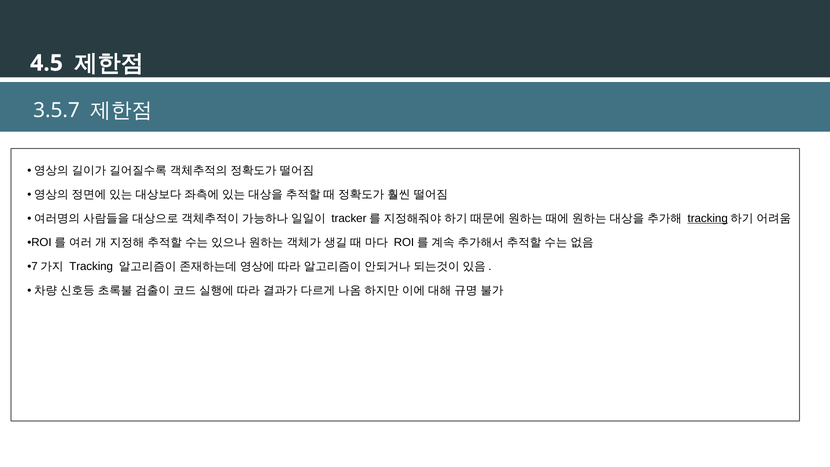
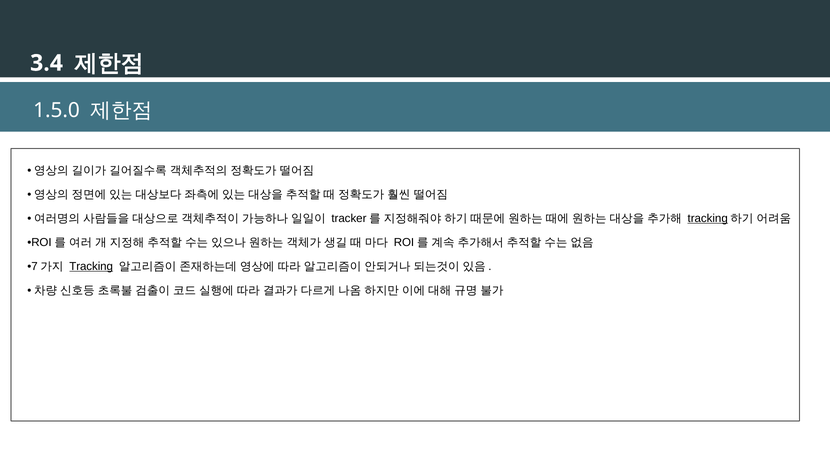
4.5: 4.5 -> 3.4 (47, 63)
3.5.7: 3.5.7 -> 1.5.0 (57, 110)
Tracking underline: none -> present (91, 266)
